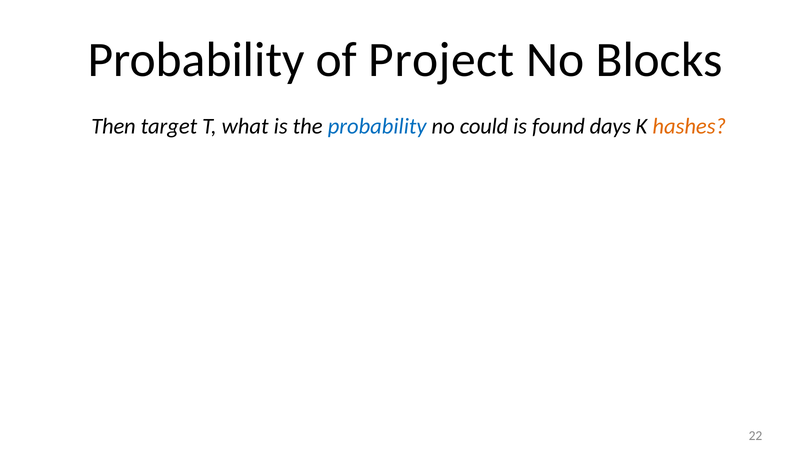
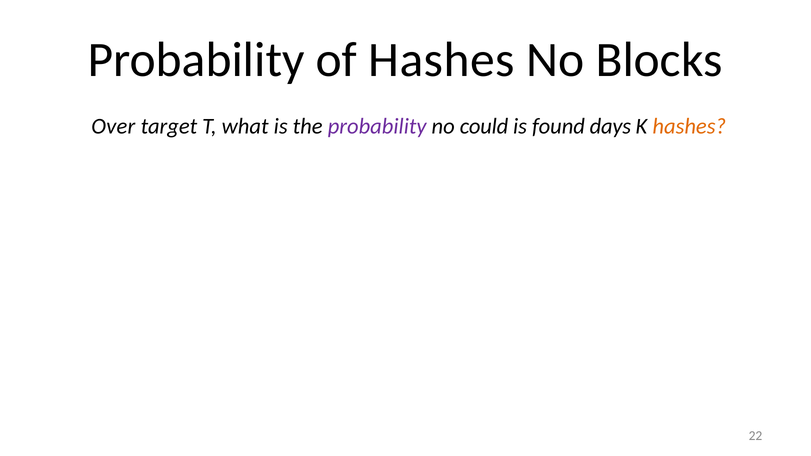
of Project: Project -> Hashes (441, 60)
Then: Then -> Over (113, 126)
probability colour: blue -> purple (377, 126)
